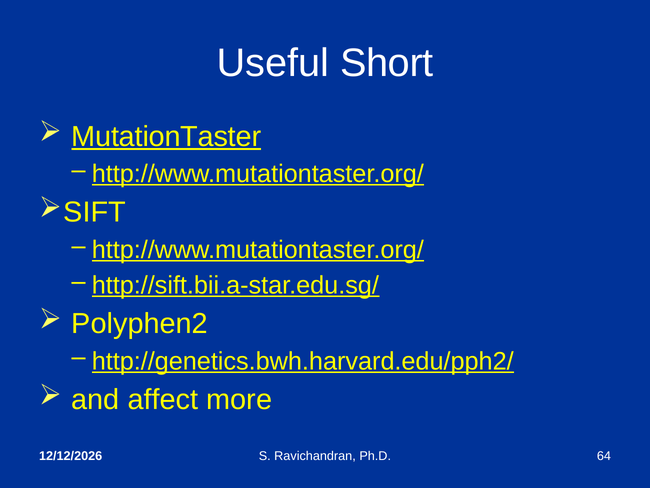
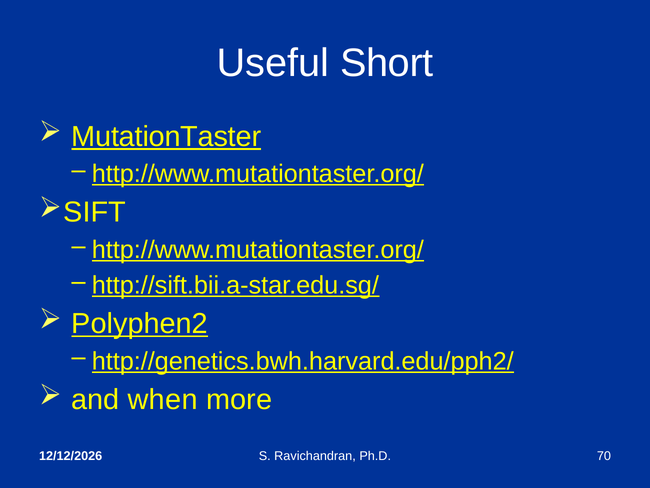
Polyphen2 underline: none -> present (140, 324)
affect: affect -> when (163, 399)
64: 64 -> 70 (604, 456)
